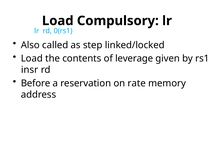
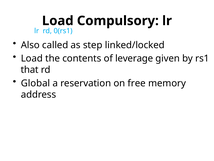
insr: insr -> that (30, 70)
Before: Before -> Global (35, 83)
rate: rate -> free (137, 83)
